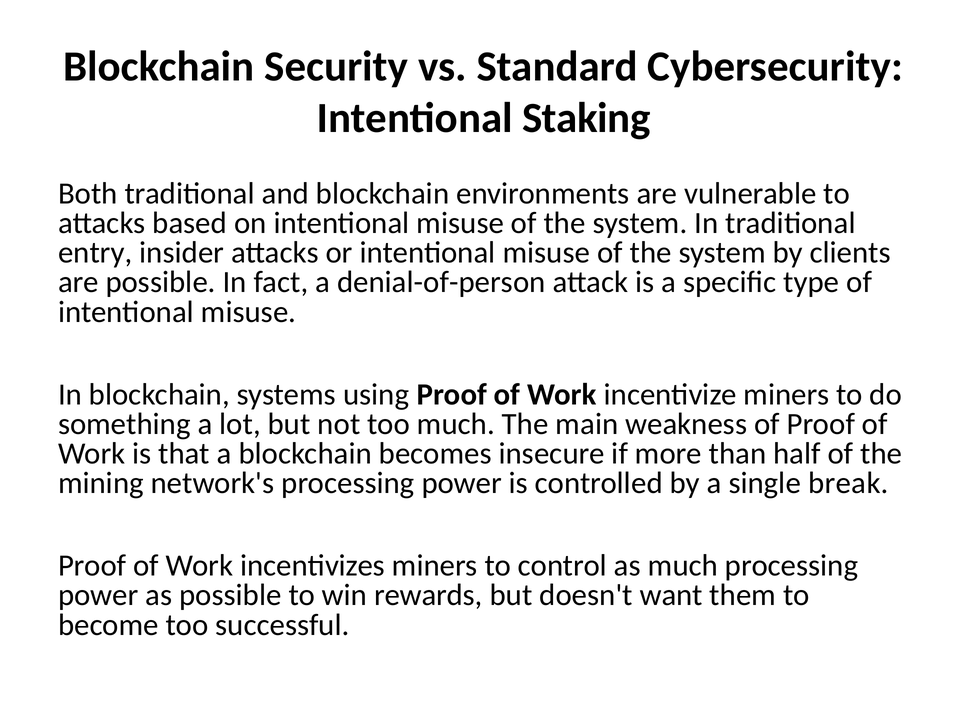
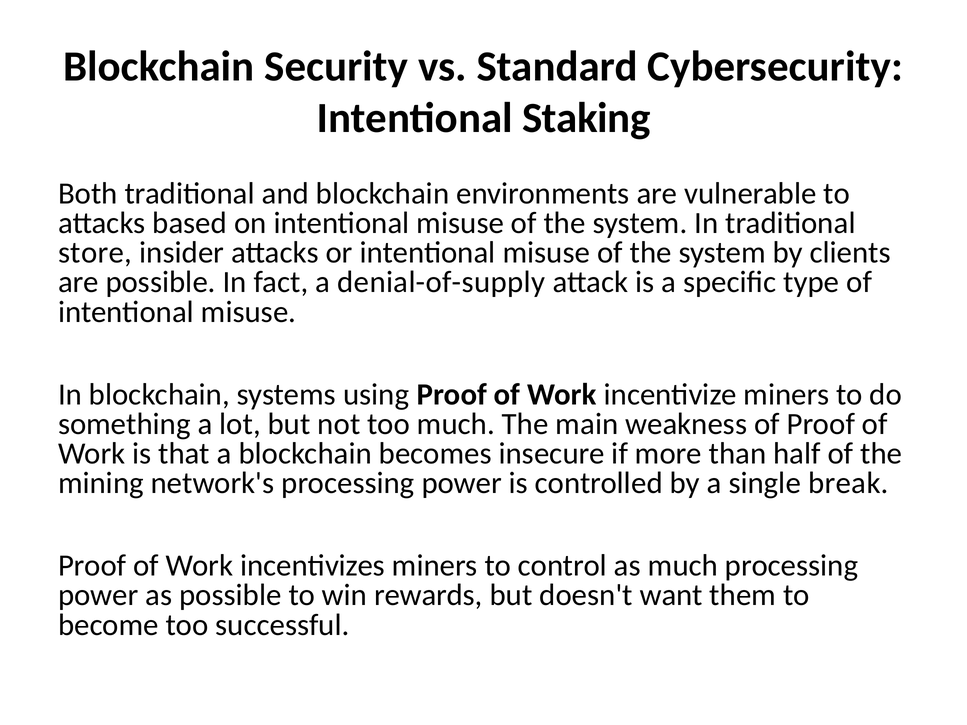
entry: entry -> store (95, 253)
denial-of-person: denial-of-person -> denial-of-supply (441, 282)
